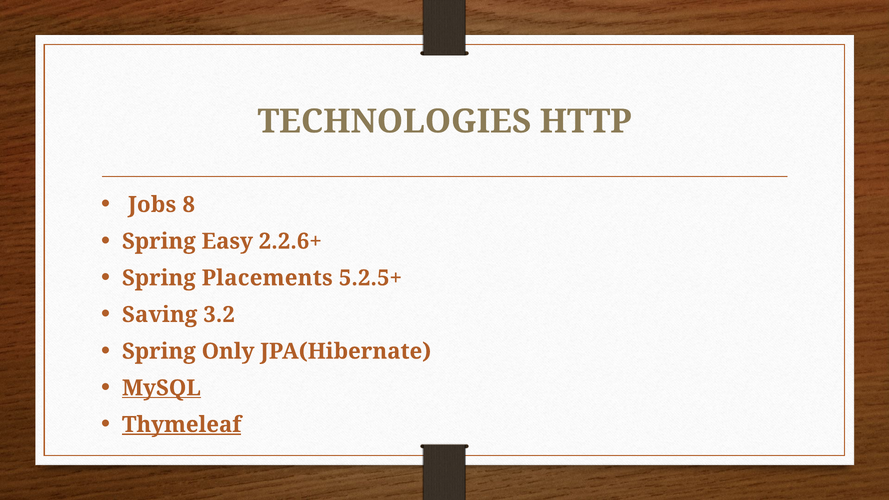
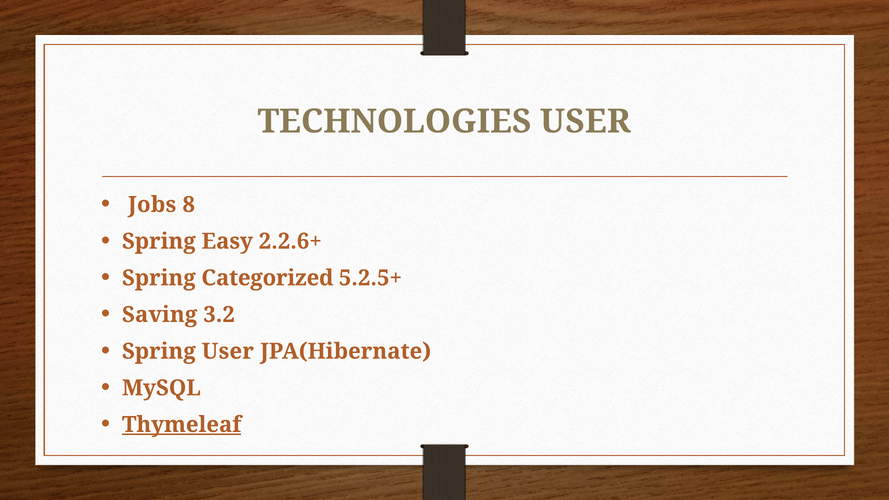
TECHNOLOGIES HTTP: HTTP -> USER (585, 121)
Placements: Placements -> Categorized (267, 278)
Spring Only: Only -> User (228, 351)
MySQL underline: present -> none (161, 388)
